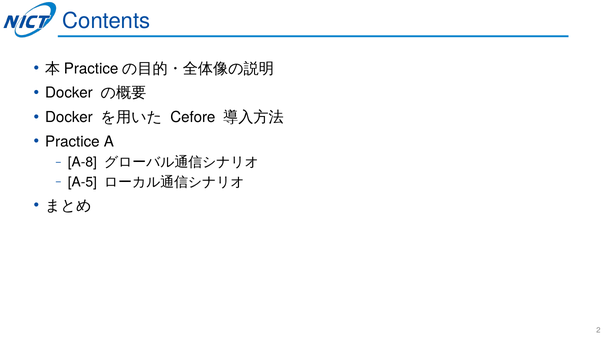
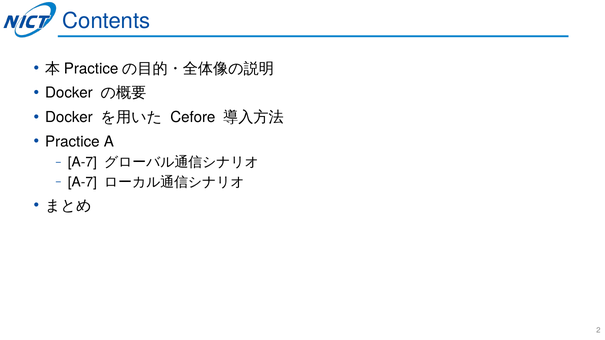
A-8: A-8 -> A-7 (82, 162)
A-5: A-5 -> A-7 (82, 182)
